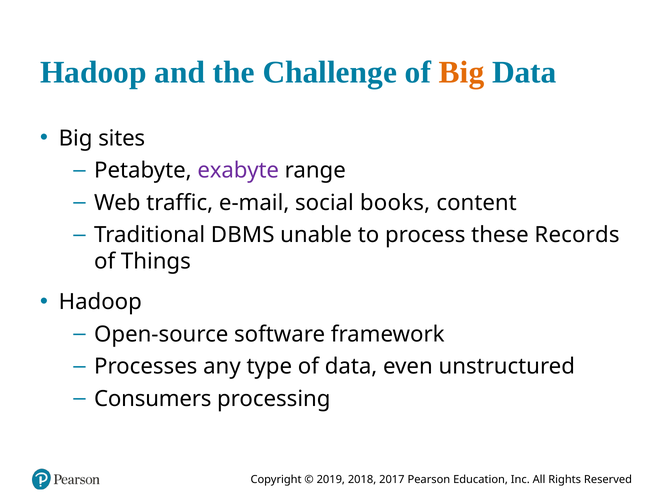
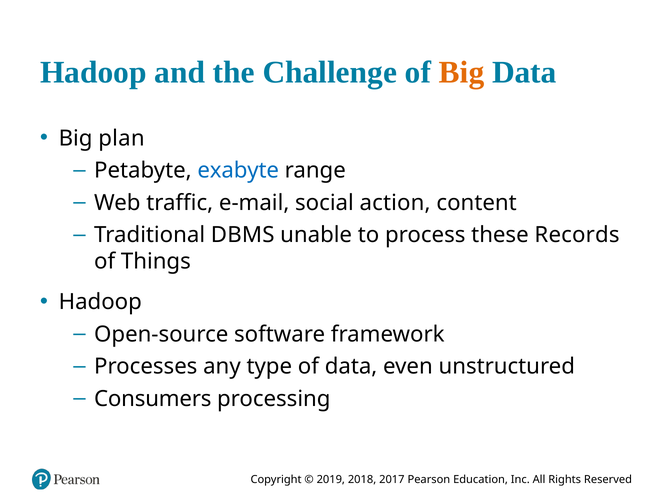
sites: sites -> plan (121, 138)
exabyte colour: purple -> blue (238, 171)
books: books -> action (395, 203)
